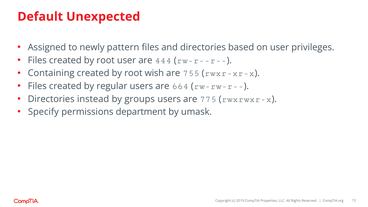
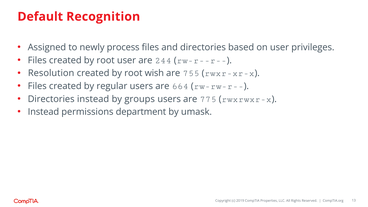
Unexpected: Unexpected -> Recognition (103, 17)
pattern: pattern -> process (123, 47)
444: 444 -> 244 (163, 60)
Containing: Containing -> Resolution (51, 73)
Specify: Specify -> Instead (43, 112)
